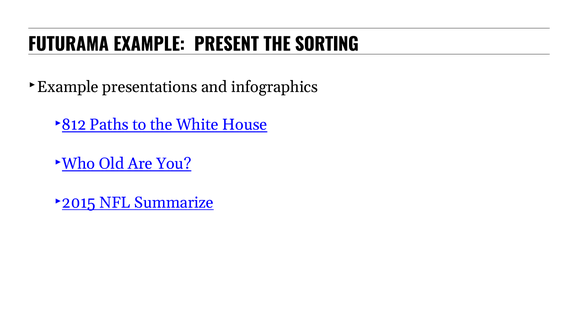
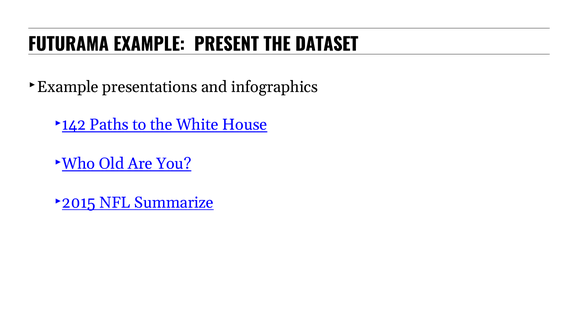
SORTING: SORTING -> DATASET (327, 45)
812: 812 -> 142 (74, 125)
